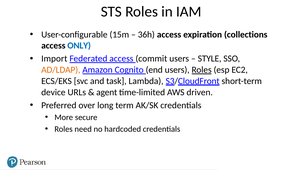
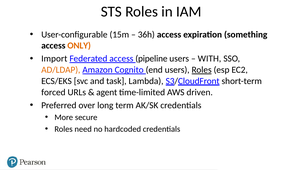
collections: collections -> something (246, 35)
ONLY colour: blue -> orange (79, 46)
commit: commit -> pipeline (151, 59)
STYLE: STYLE -> WITH (210, 59)
device: device -> forced (53, 92)
